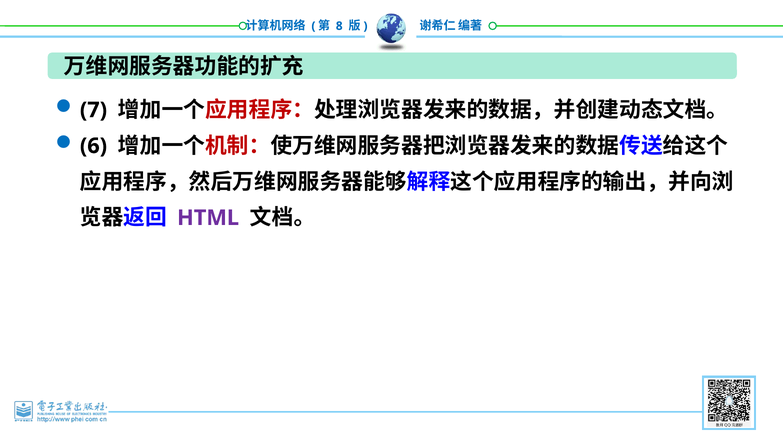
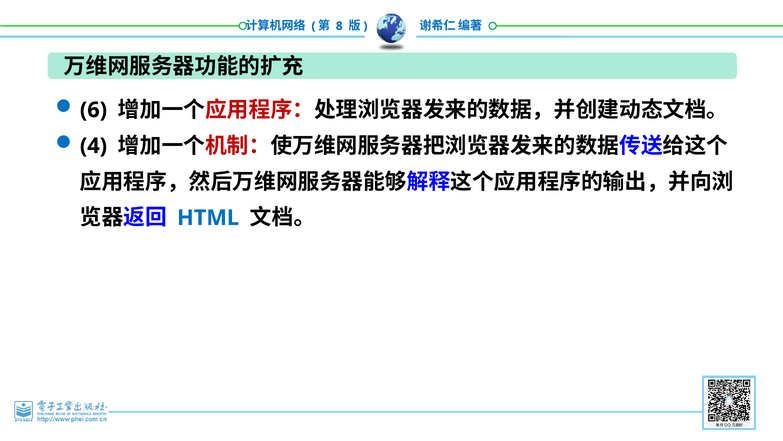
7: 7 -> 6 (93, 110)
6: 6 -> 4 (93, 146)
HTML colour: purple -> blue (208, 218)
